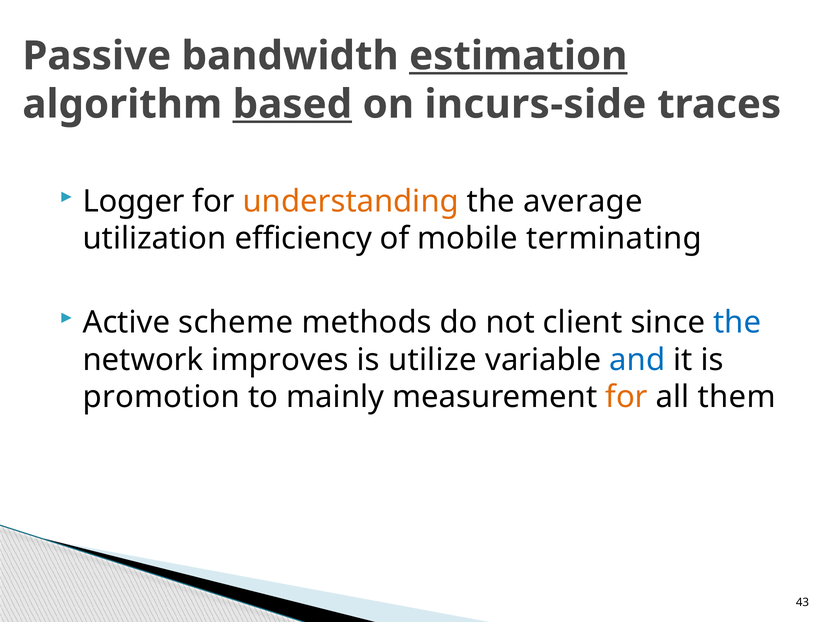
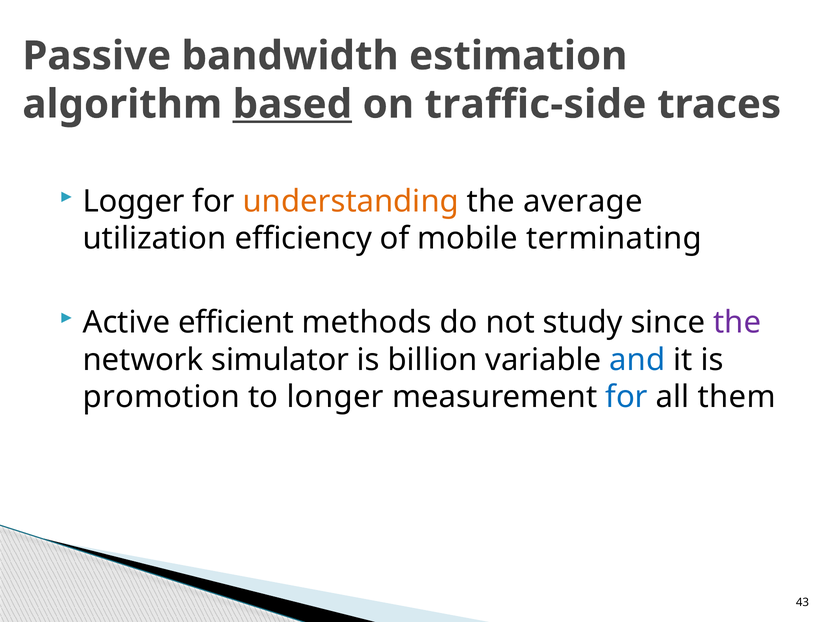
estimation underline: present -> none (518, 56)
incurs-side: incurs-side -> traffic-side (535, 104)
scheme: scheme -> efficient (236, 322)
client: client -> study (583, 322)
the colour: blue -> purple (737, 322)
improves: improves -> simulator (280, 360)
utilize: utilize -> billion (432, 360)
mainly: mainly -> longer (335, 397)
for colour: orange -> blue (627, 397)
